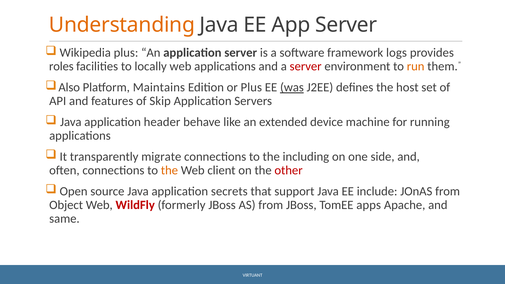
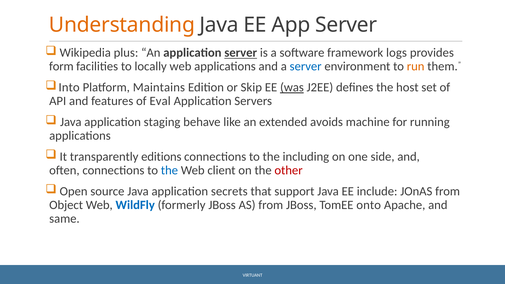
server underline: none -> present (241, 53)
roles: roles -> form (61, 66)
server colour: red -> blue (306, 66)
Also: Also -> Into (69, 87)
or Plus: Plus -> Skip (251, 87)
Skip: Skip -> Eval (160, 101)
header: header -> staging (162, 122)
device: device -> avoids (327, 122)
migrate: migrate -> editions (161, 157)
the colour: orange -> blue (169, 170)
WildFly colour: red -> blue (135, 205)
apps: apps -> onto (369, 205)
